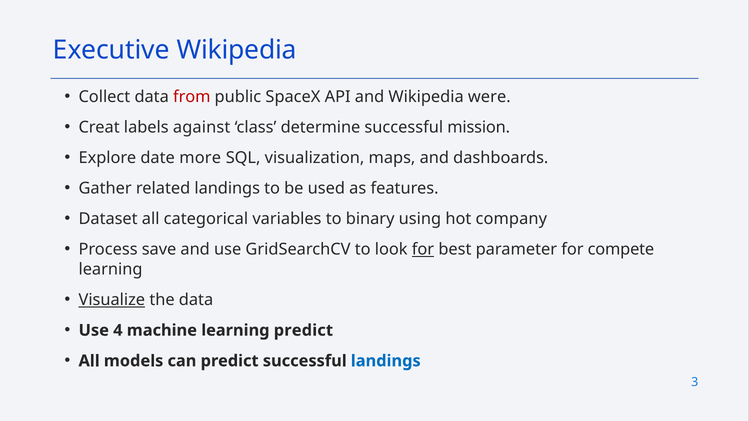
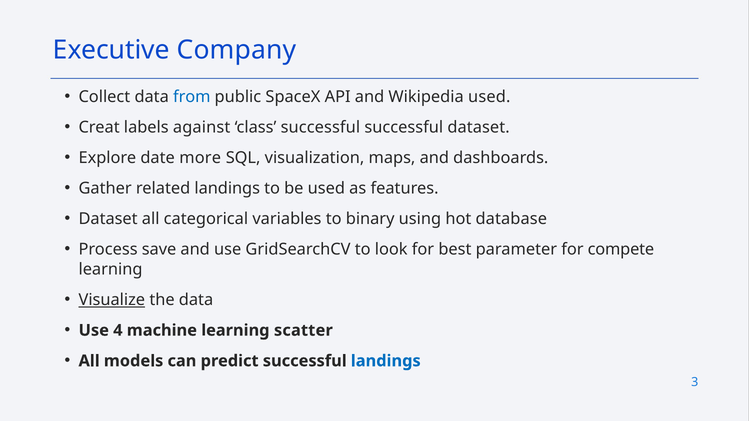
Executive Wikipedia: Wikipedia -> Company (236, 50)
from colour: red -> blue (192, 97)
Wikipedia were: were -> used (489, 97)
class determine: determine -> successful (320, 127)
successful mission: mission -> dataset (479, 127)
company: company -> database (511, 219)
for underline: present -> none (423, 250)
learning predict: predict -> scatter (303, 331)
